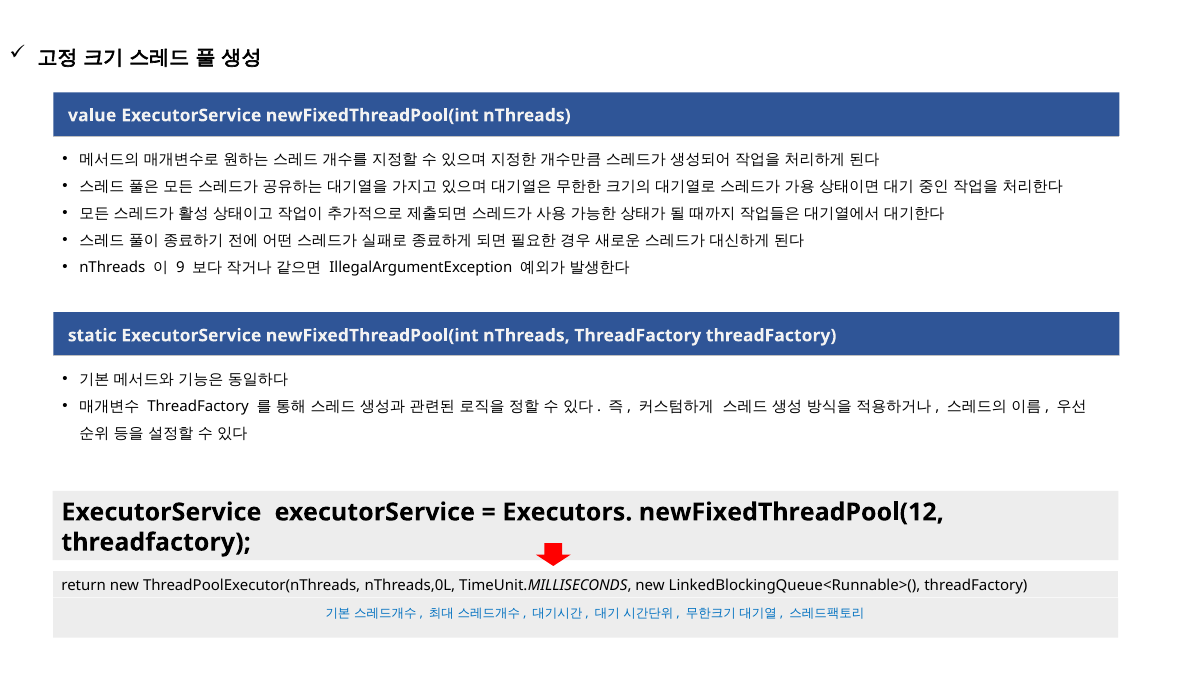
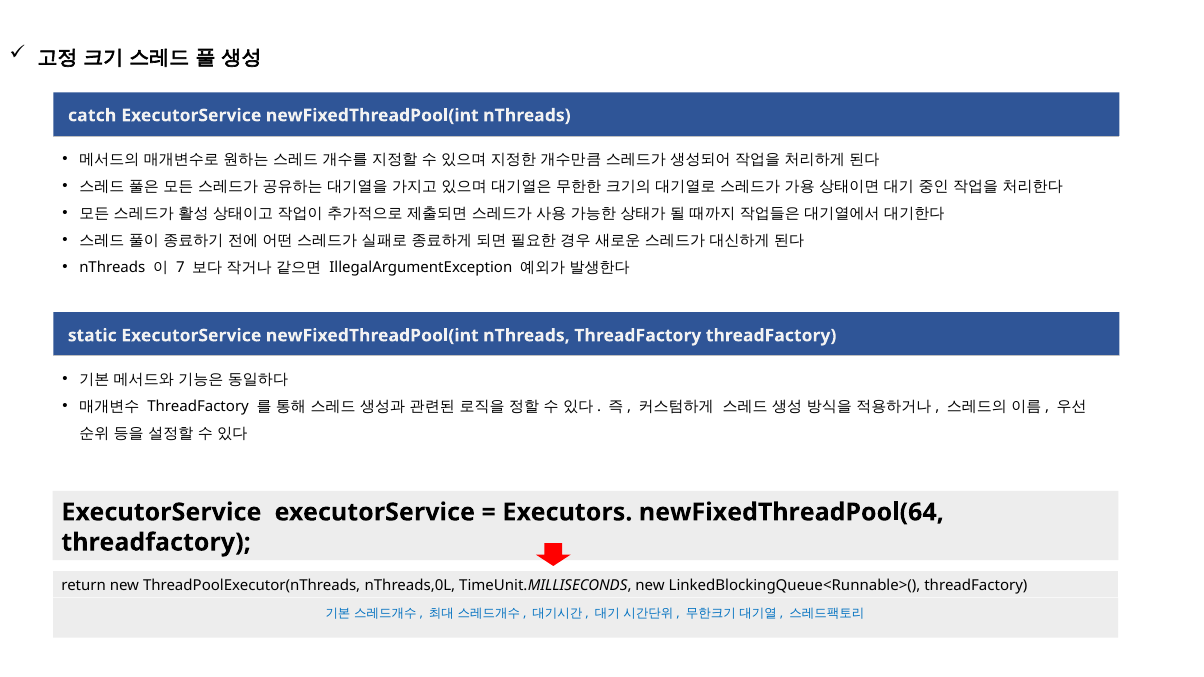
value: value -> catch (92, 116)
9: 9 -> 7 (180, 268)
newFixedThreadPool(12: newFixedThreadPool(12 -> newFixedThreadPool(64 (791, 512)
